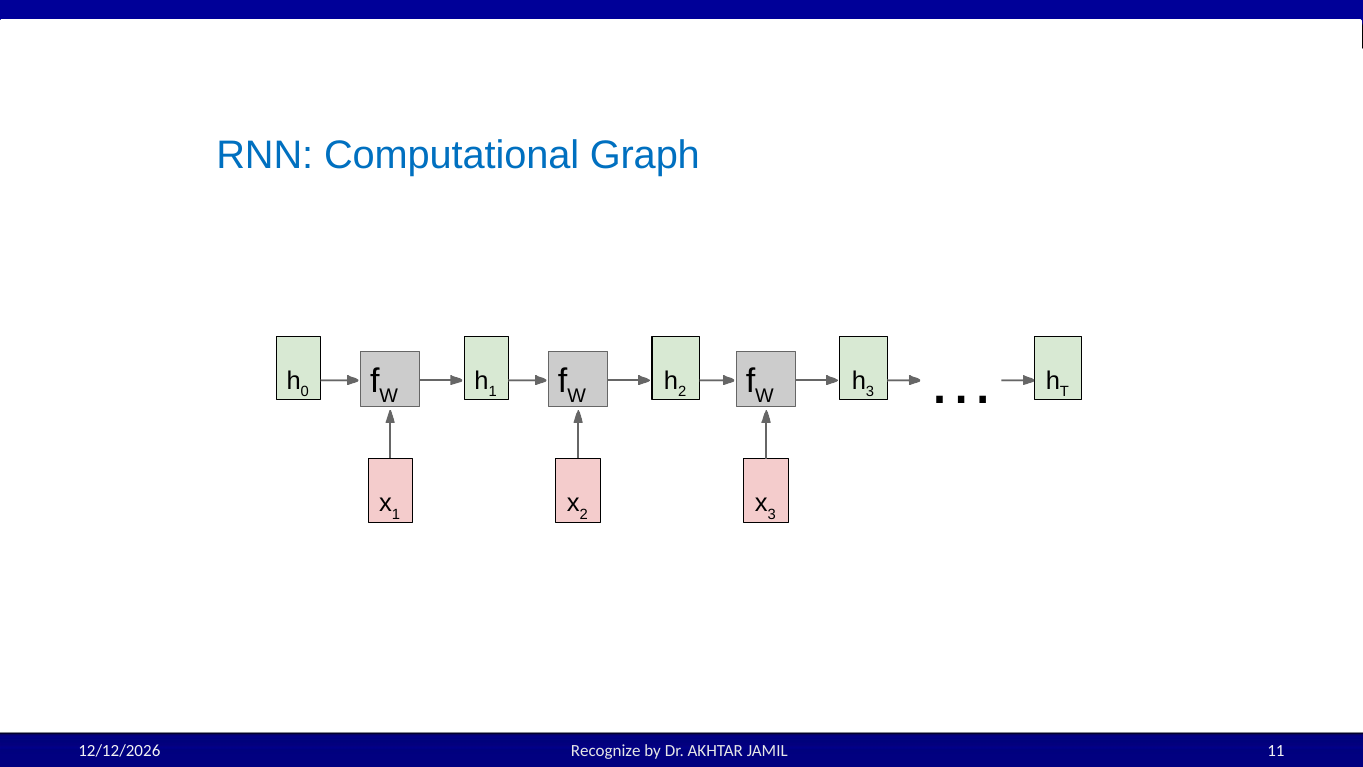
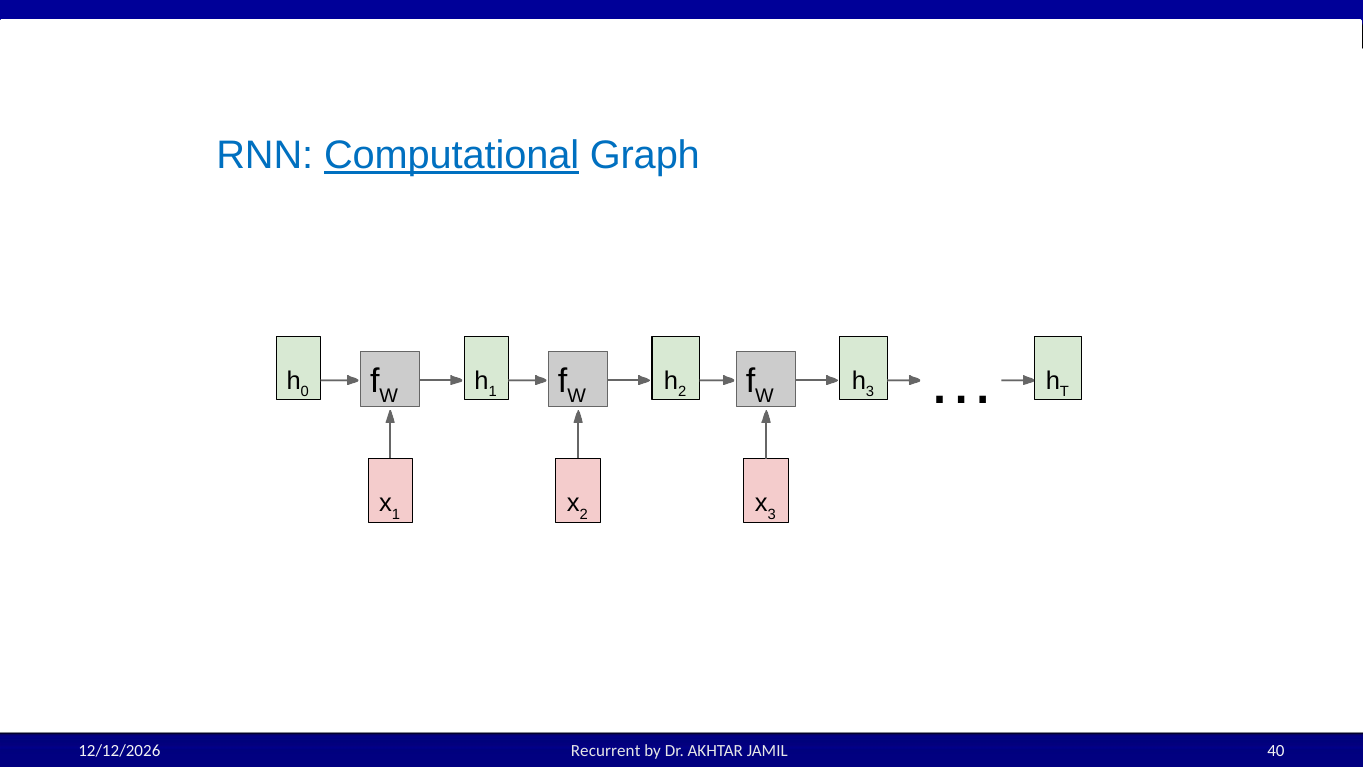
Computational underline: none -> present (452, 155)
Recognize: Recognize -> Recurrent (606, 751)
11: 11 -> 40 (1276, 751)
